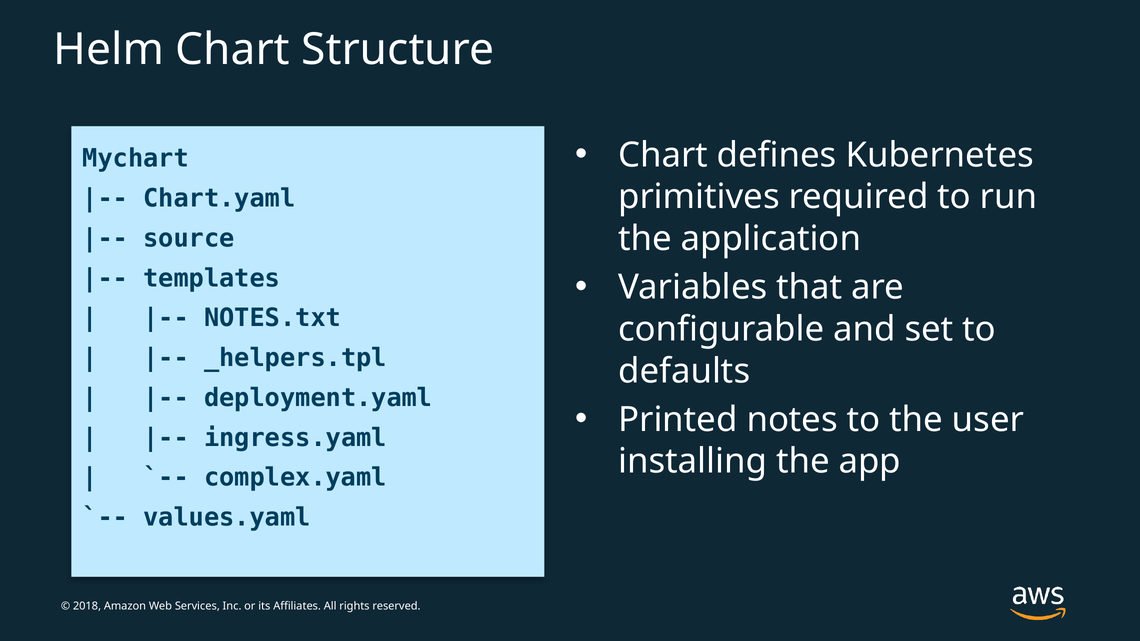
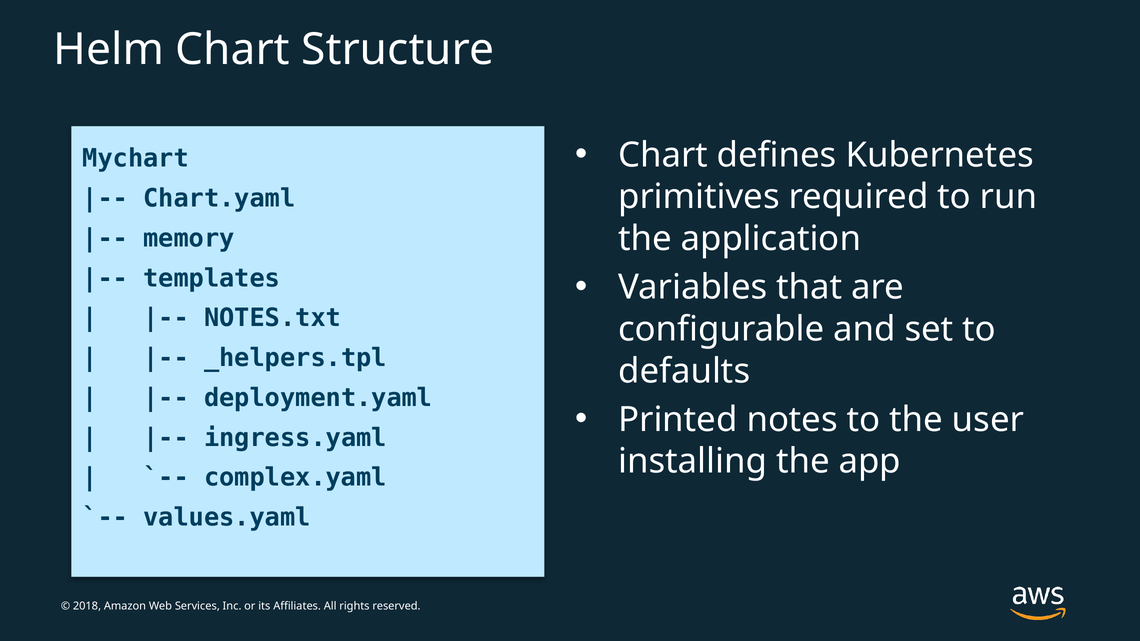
source: source -> memory (189, 238)
